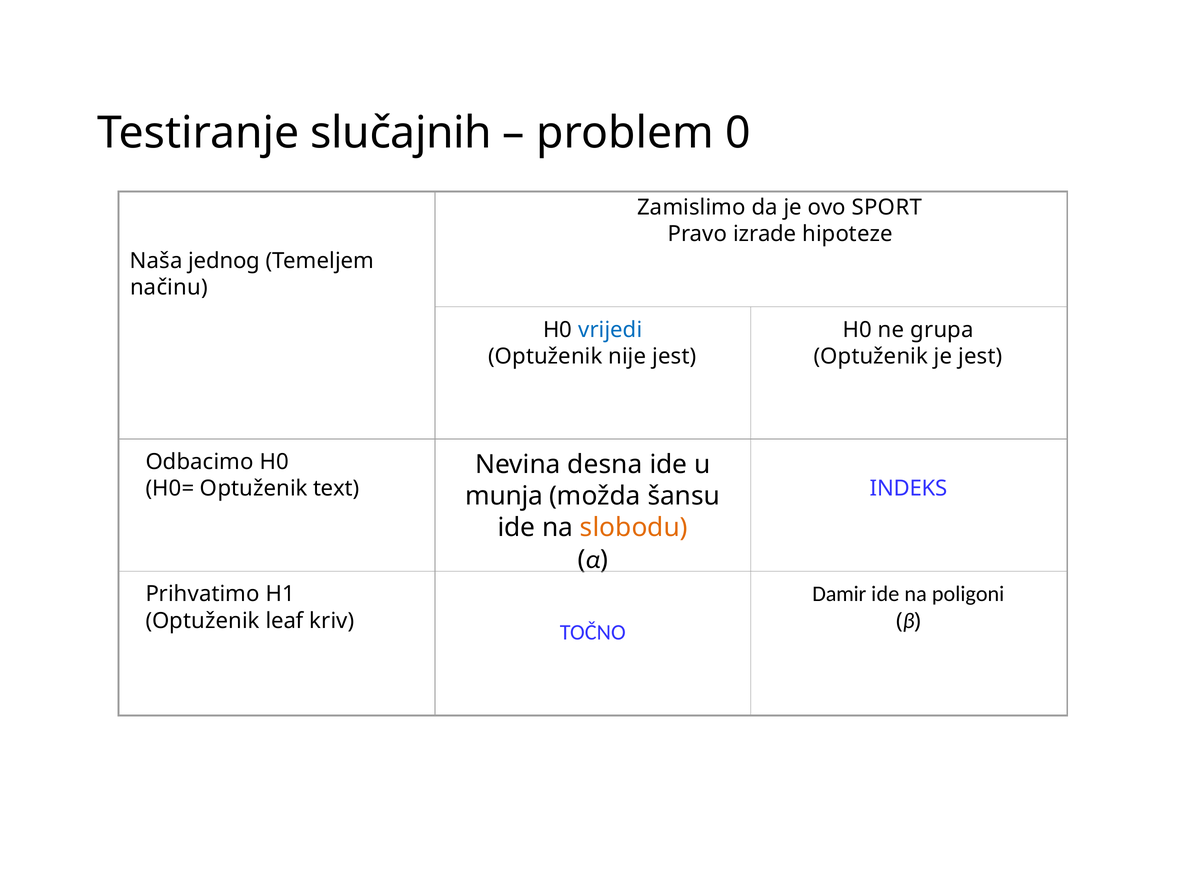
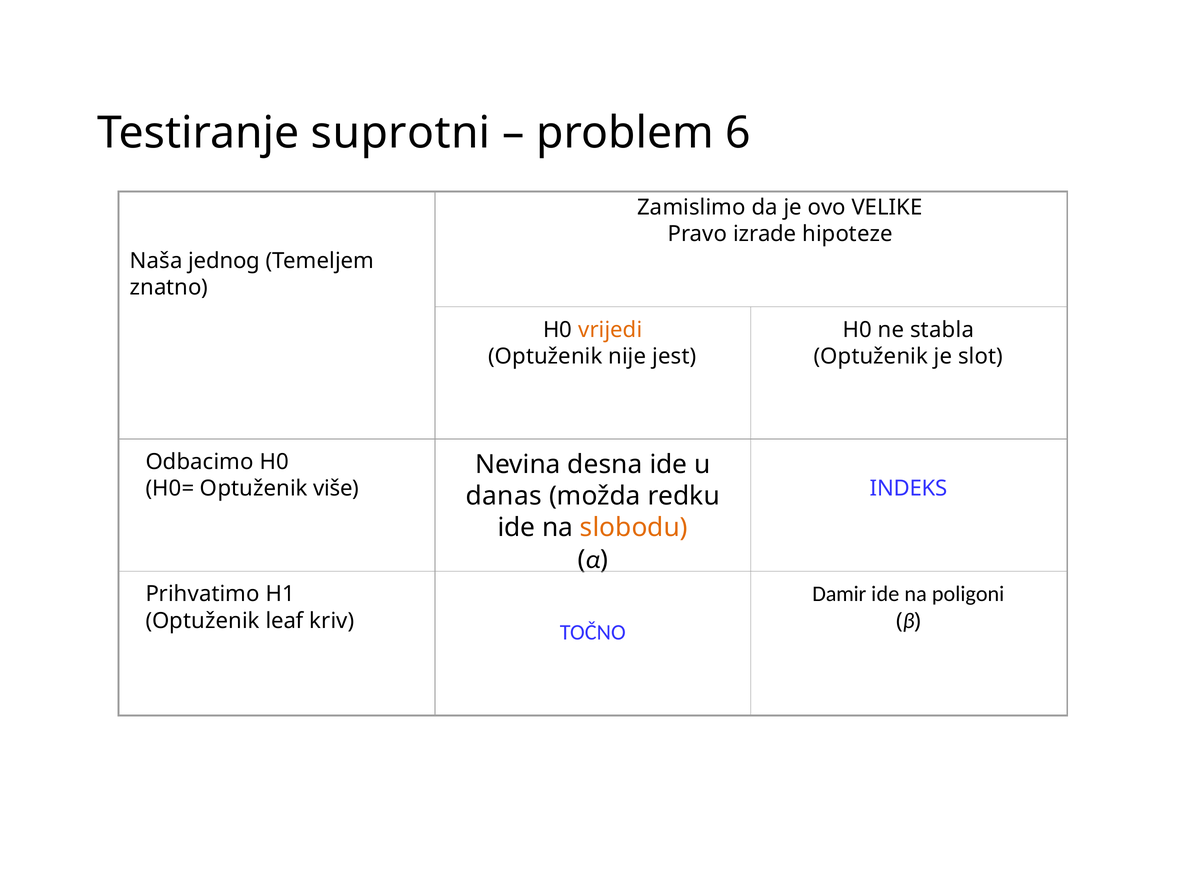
slučajnih: slučajnih -> suprotni (401, 133)
0: 0 -> 6 (738, 133)
SPORT: SPORT -> VELIKE (887, 207)
načinu: načinu -> znatno (169, 287)
vrijedi colour: blue -> orange (610, 330)
grupa: grupa -> stabla (942, 330)
je jest: jest -> slot (980, 356)
text: text -> više (336, 488)
munja: munja -> danas (504, 496)
šansu: šansu -> redku (684, 496)
